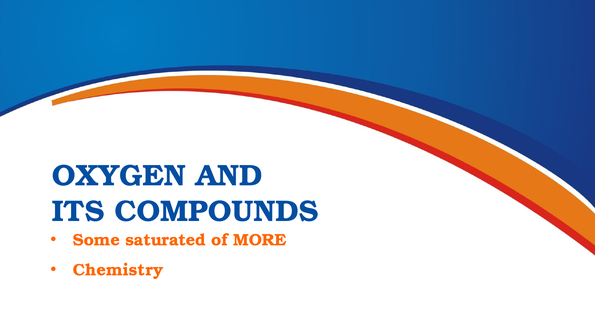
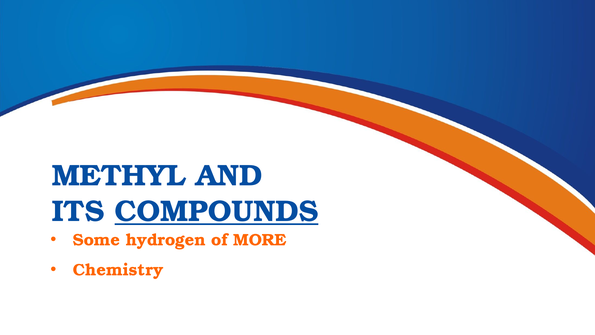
OXYGEN: OXYGEN -> METHYL (119, 175)
COMPOUNDS underline: none -> present (216, 211)
saturated: saturated -> hydrogen (166, 240)
